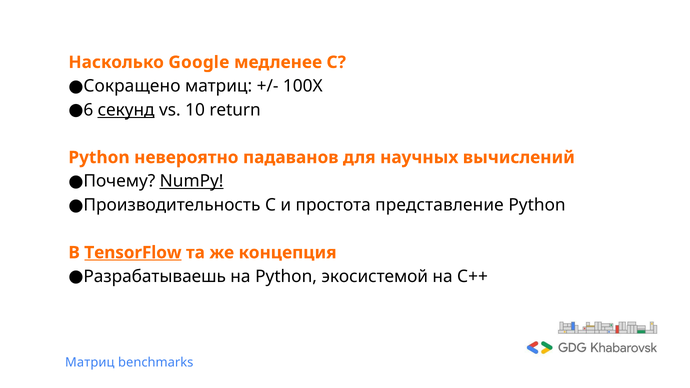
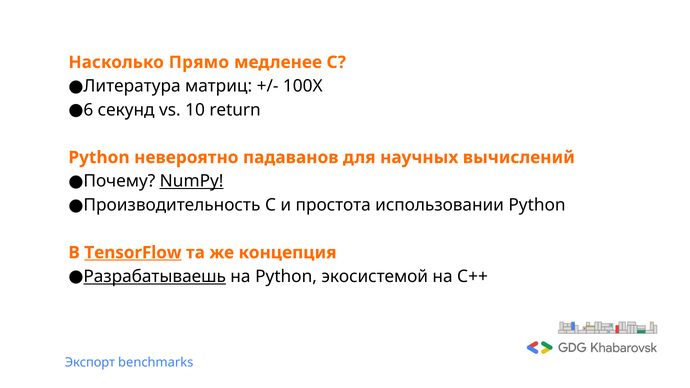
Google: Google -> Прямо (199, 62)
Сокращено: Сокращено -> Литература (132, 86)
секунд underline: present -> none (126, 110)
представление: представление -> использовании (440, 205)
Разрабатываешь underline: none -> present (155, 276)
Матриц: Матриц -> Экспорт (90, 363)
